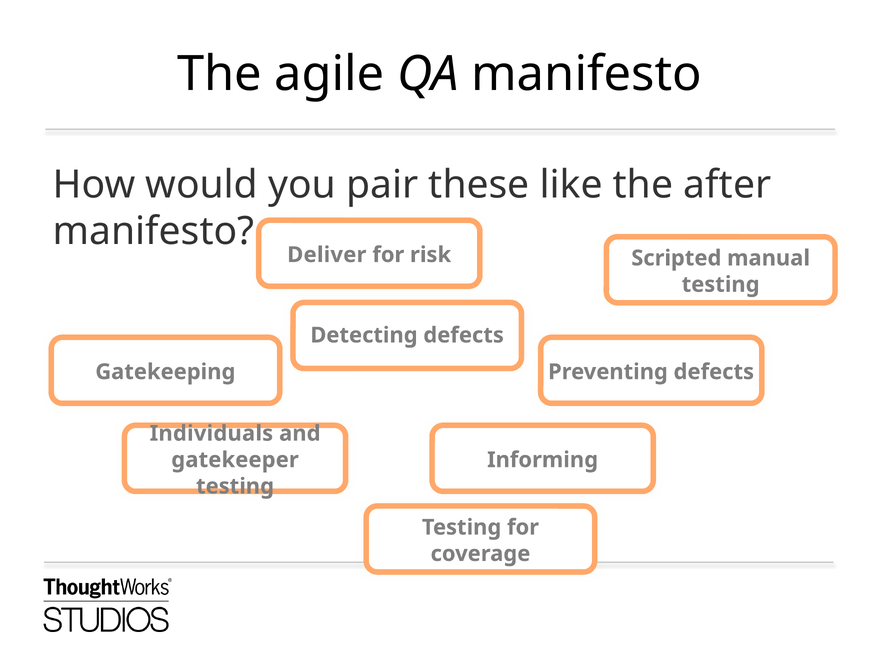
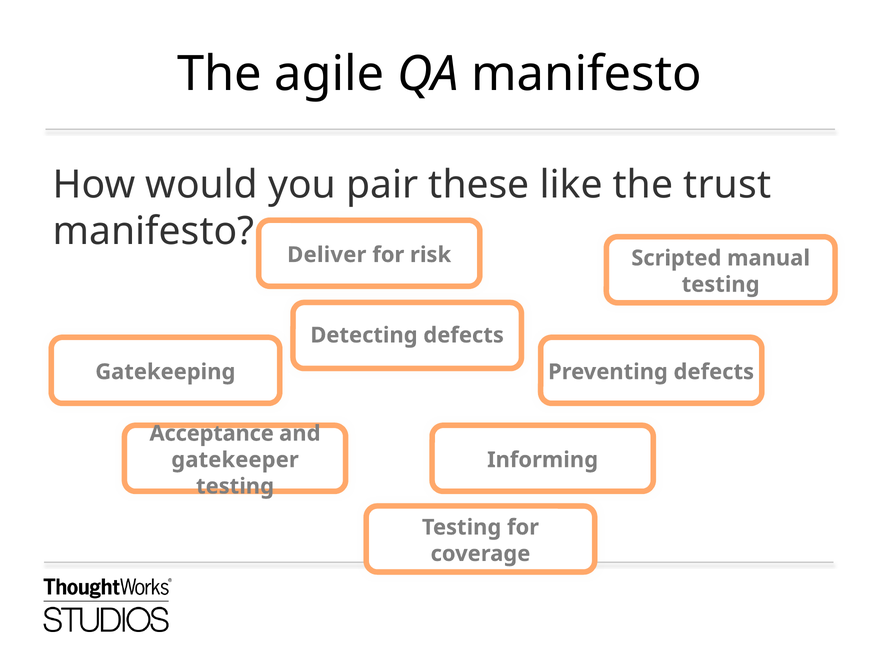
after: after -> trust (727, 184)
Individuals: Individuals -> Acceptance (212, 433)
